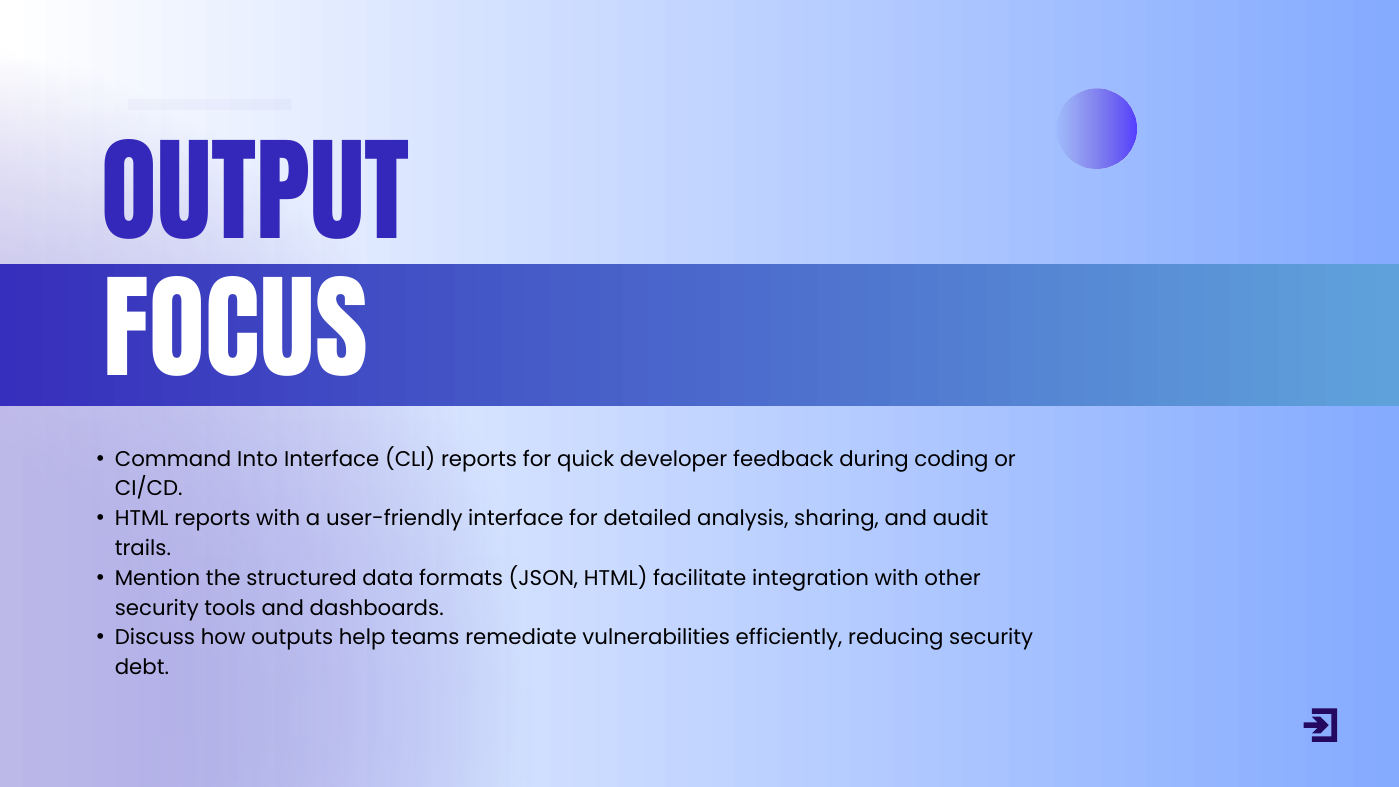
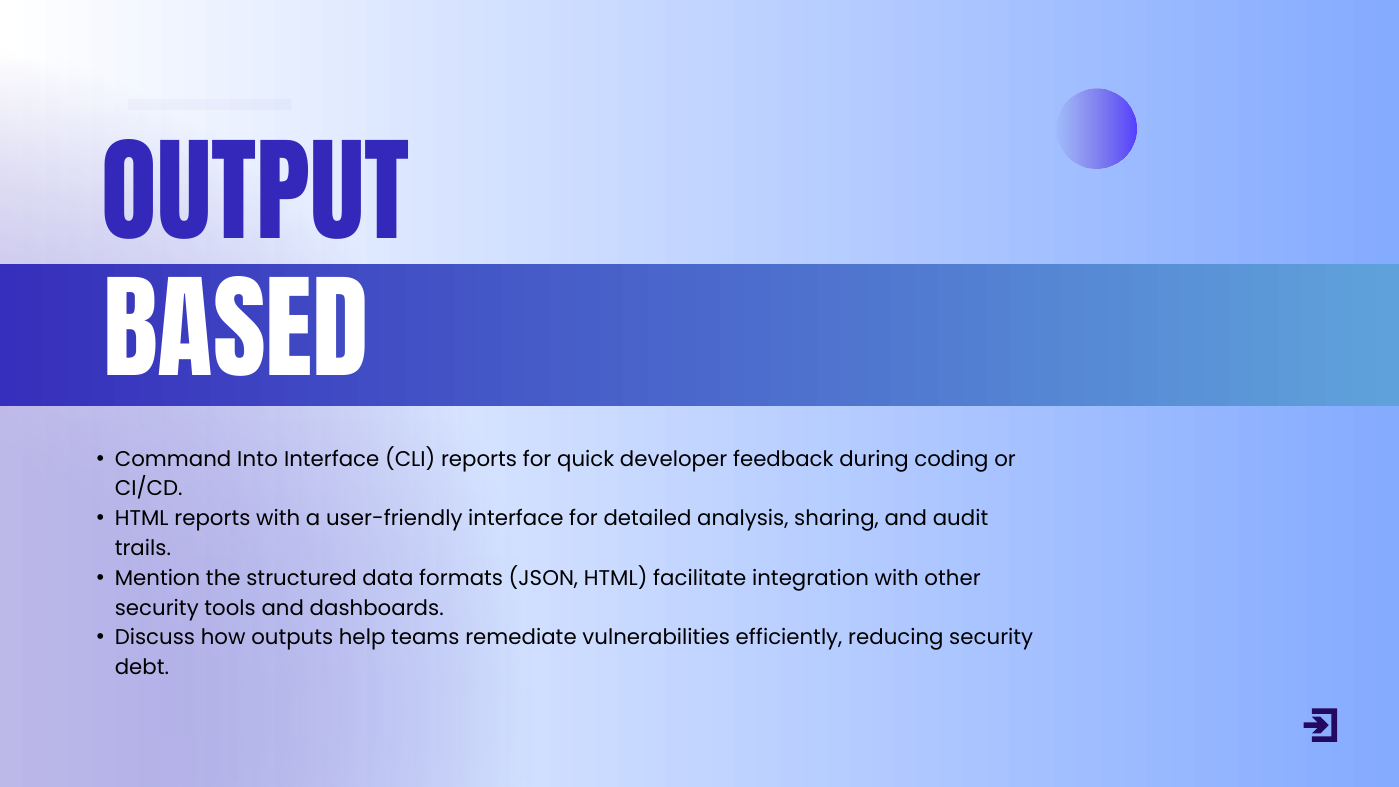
FOCUS: FOCUS -> BASED (236, 337)
